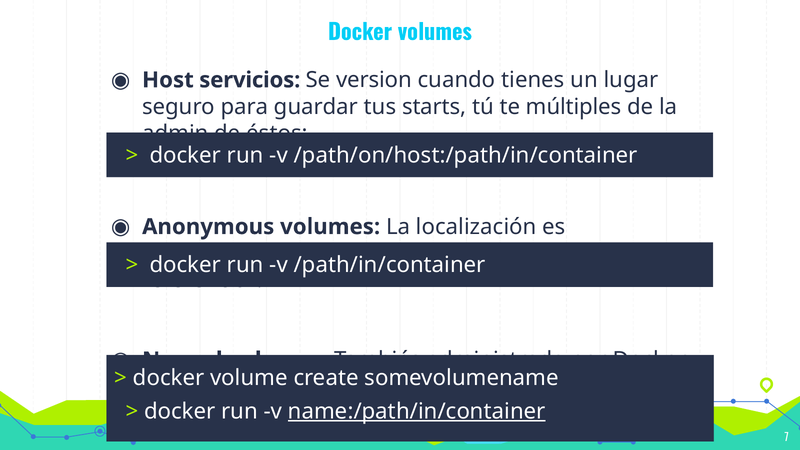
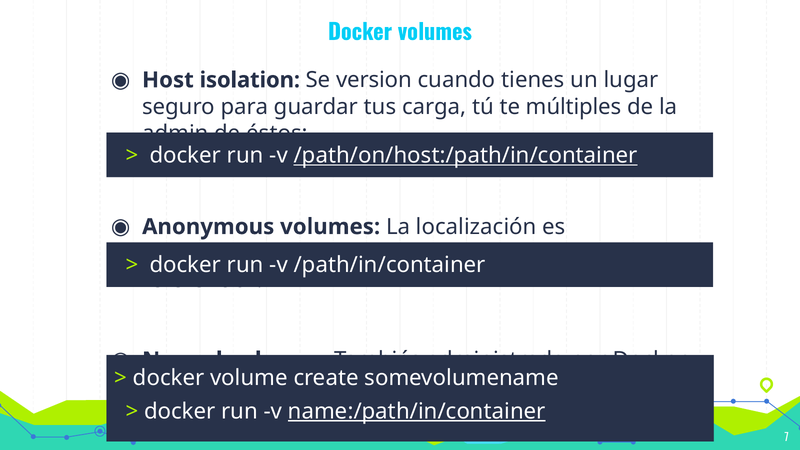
servicios: servicios -> isolation (250, 80)
starts: starts -> carga (434, 107)
/path/on/host:/path/in/container underline: none -> present (466, 155)
